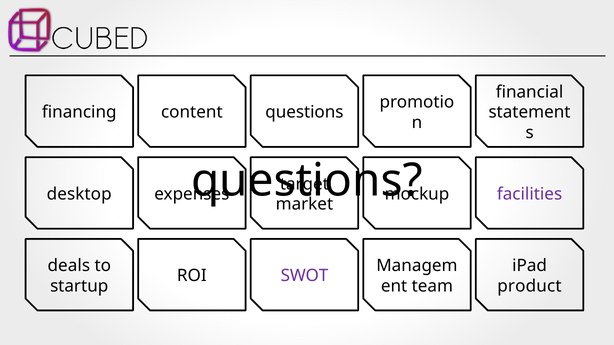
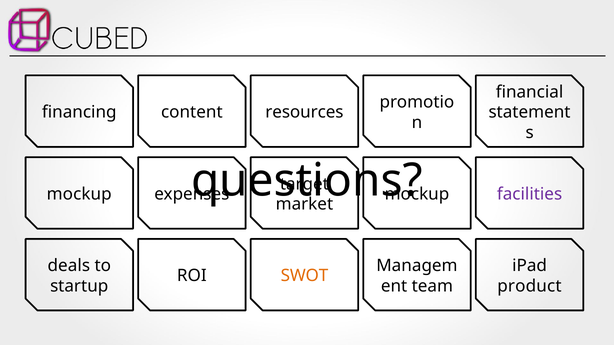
questions: questions -> resources (304, 112)
desktop: desktop -> mockup (79, 194)
SWOT colour: purple -> orange (304, 276)
